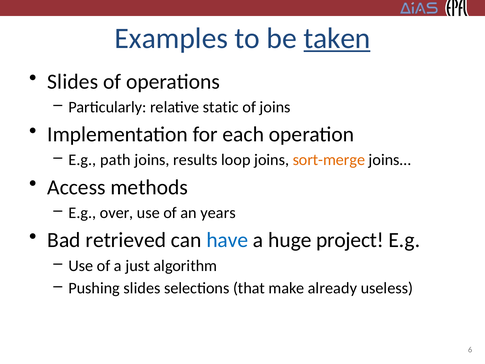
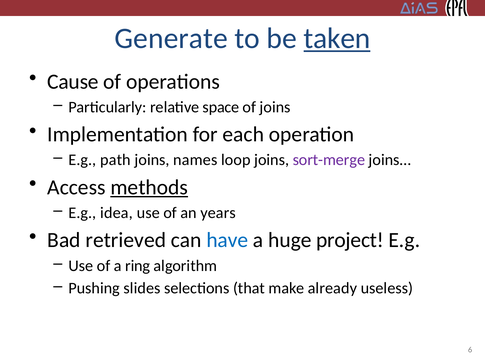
Examples: Examples -> Generate (171, 38)
Slides: Slides -> Cause (73, 82)
static: static -> space (221, 107)
results: results -> names (195, 160)
sort-merge colour: orange -> purple (329, 160)
methods underline: none -> present (149, 187)
over: over -> idea (117, 213)
just: just -> ring (138, 265)
